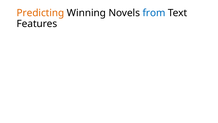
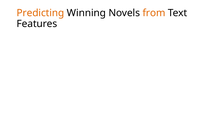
from colour: blue -> orange (154, 13)
